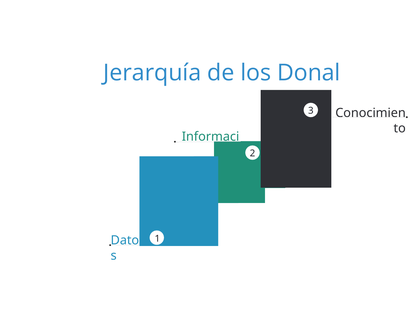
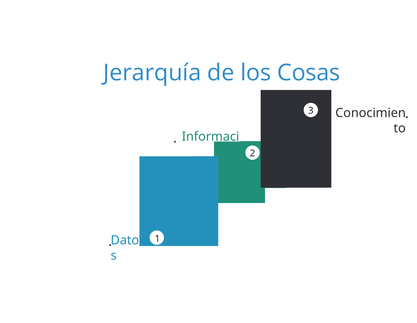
Donal: Donal -> Cosas (309, 73)
